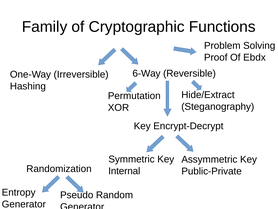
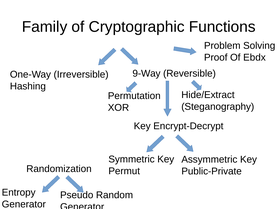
6-Way: 6-Way -> 9-Way (147, 73)
Internal: Internal -> Permut (124, 171)
